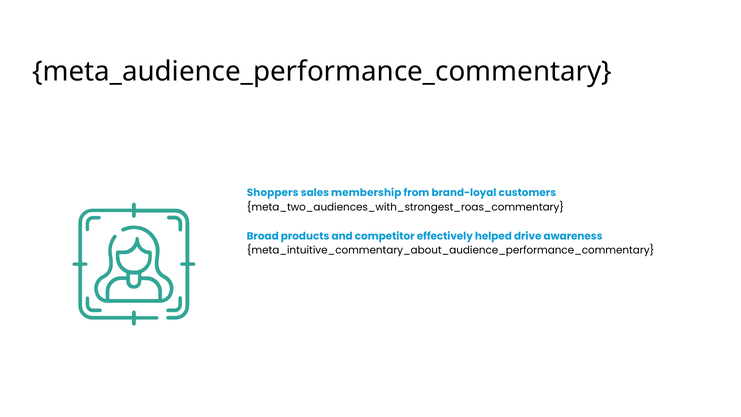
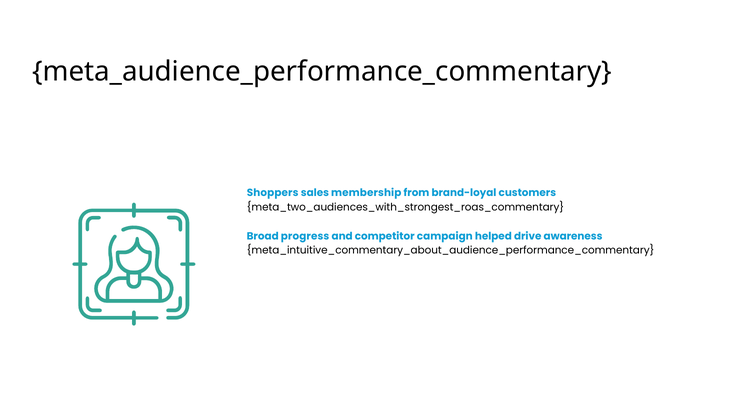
products: products -> progress (305, 236)
effectively: effectively -> campaign (445, 236)
